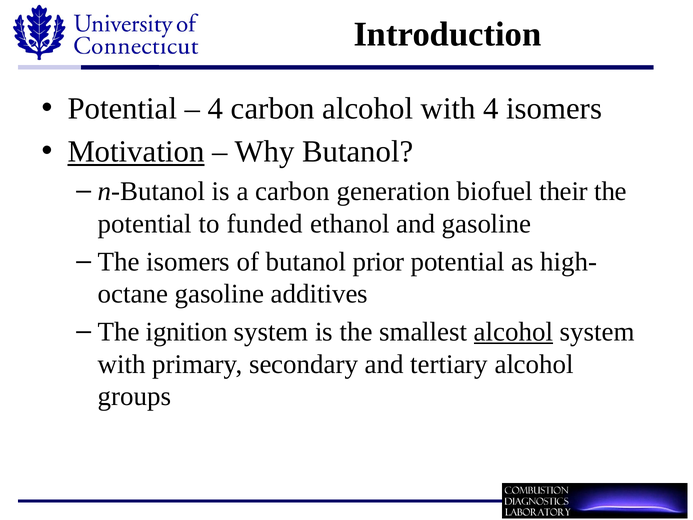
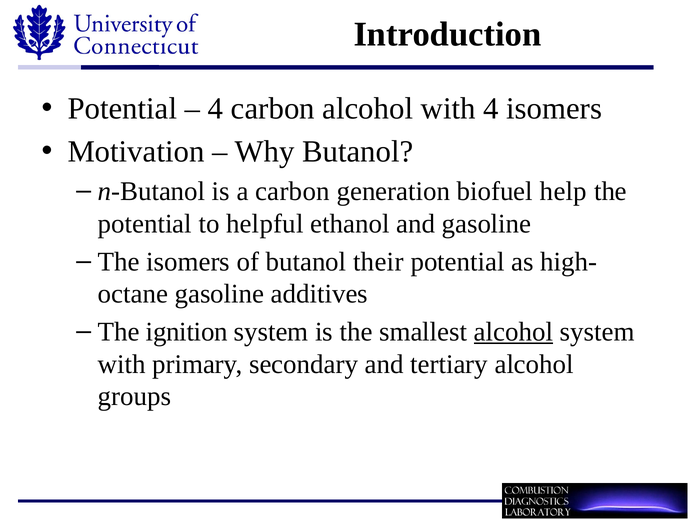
Motivation underline: present -> none (136, 152)
their: their -> help (563, 191)
funded: funded -> helpful (265, 224)
prior: prior -> their (378, 261)
